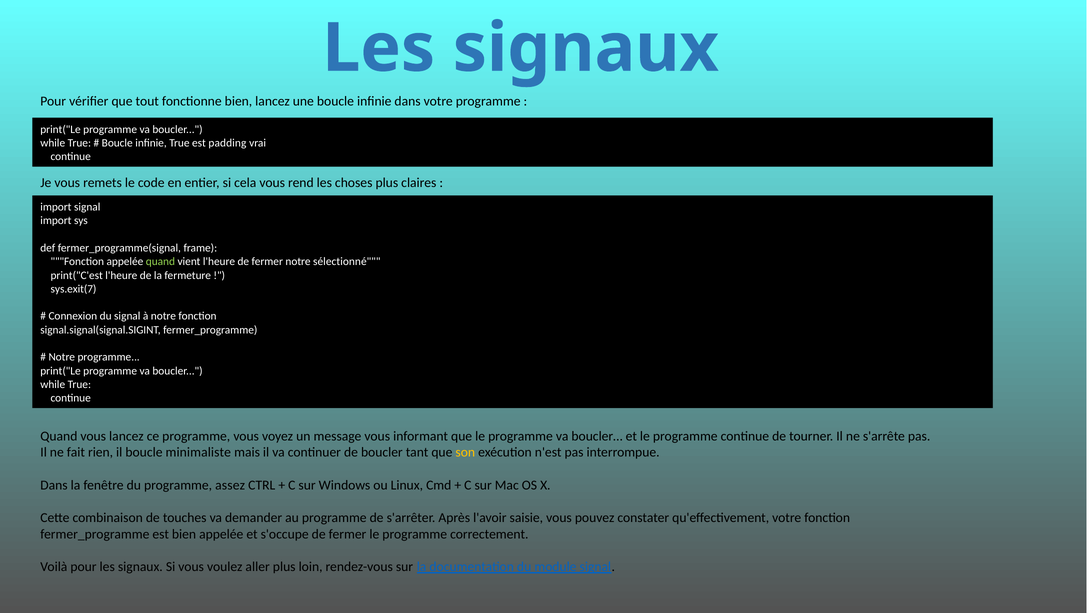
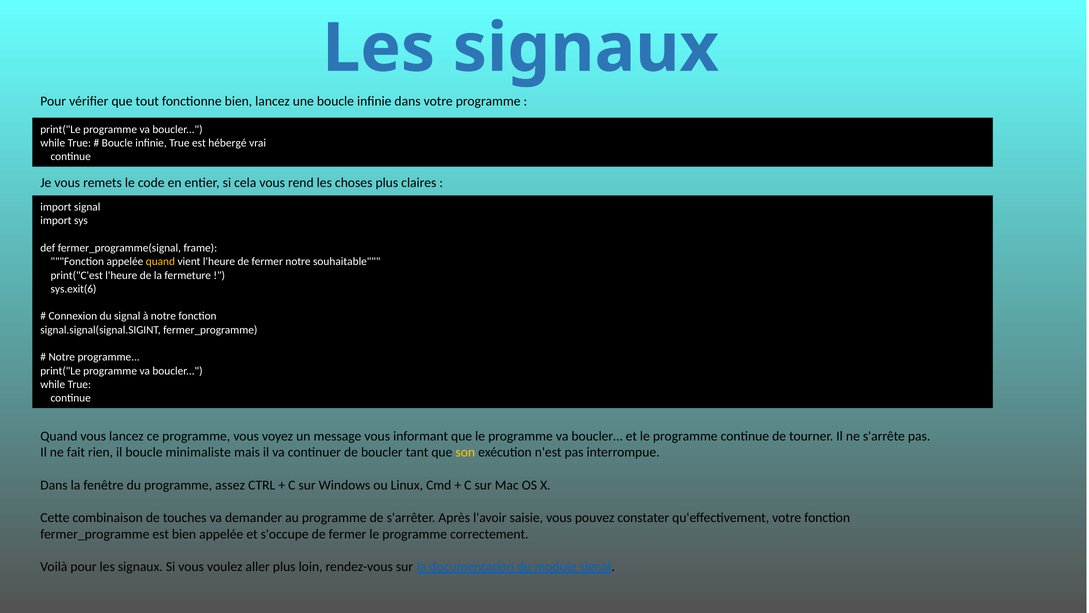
padding: padding -> hébergé (227, 143)
quand colour: light green -> yellow (160, 261)
sélectionné: sélectionné -> souhaitable (347, 261)
sys.exit(7: sys.exit(7 -> sys.exit(6 (74, 289)
